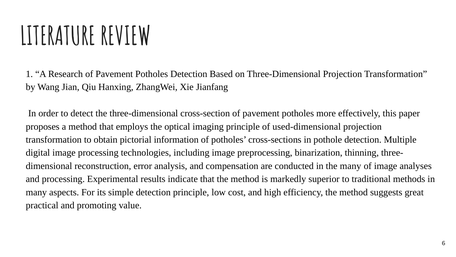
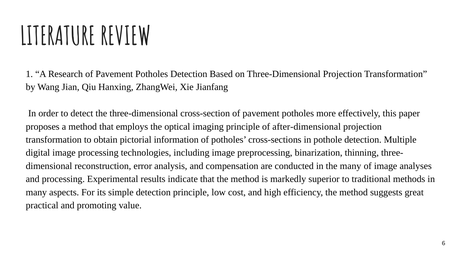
used-dimensional: used-dimensional -> after-dimensional (307, 126)
